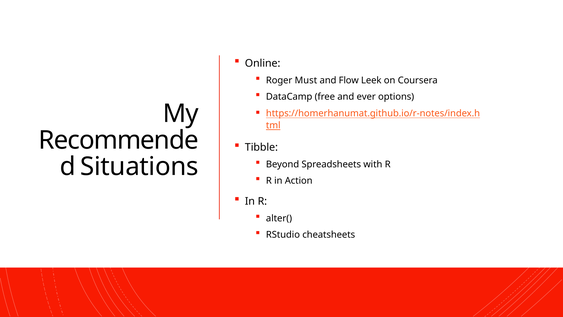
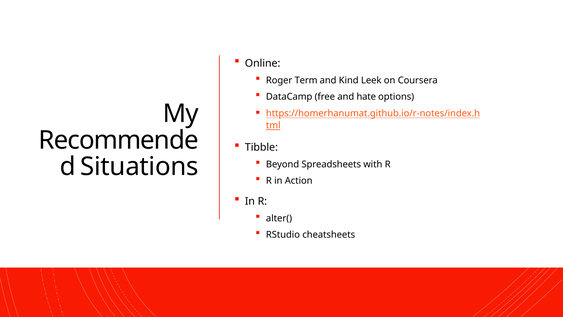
Must: Must -> Term (306, 80)
Flow: Flow -> Kind (349, 80)
ever: ever -> hate (366, 97)
